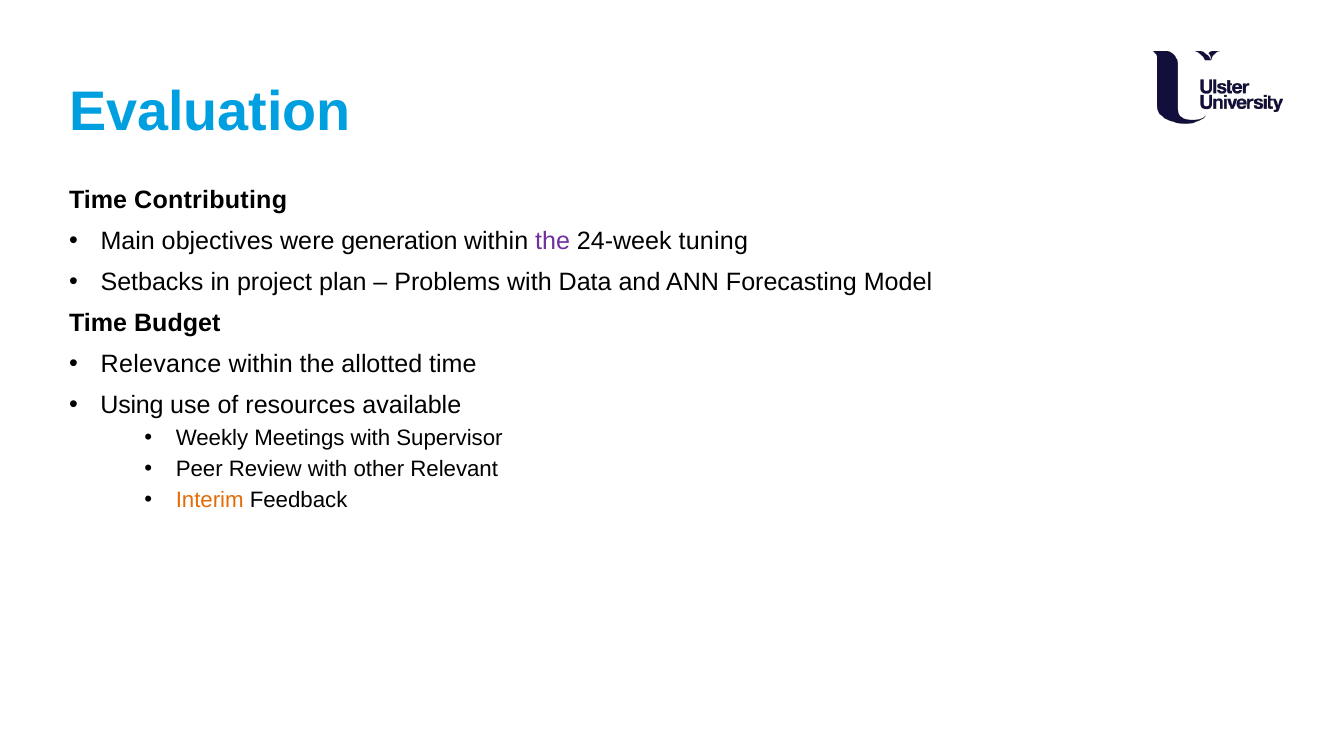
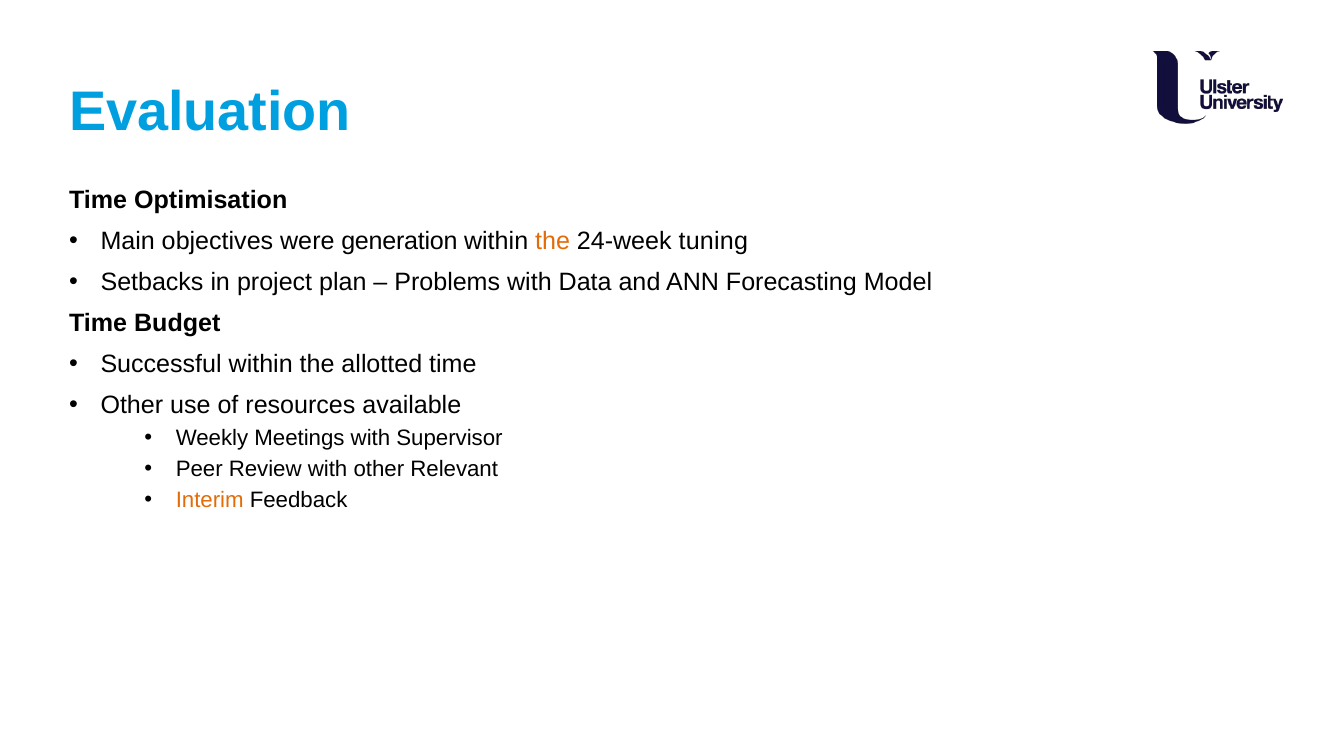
Contributing: Contributing -> Optimisation (211, 200)
the colour: purple -> orange (553, 241)
Relevance: Relevance -> Successful (161, 364)
Using: Using -> Other (132, 405)
